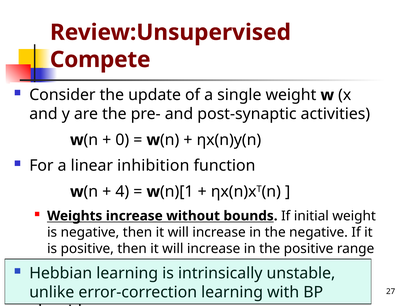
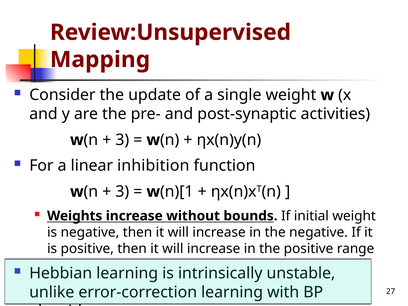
Compete: Compete -> Mapping (100, 60)
0: 0 -> 3 (122, 140)
4: 4 -> 3 (122, 192)
